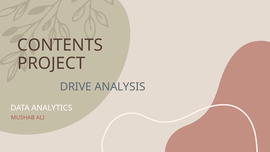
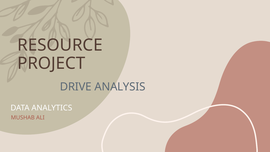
CONTENTS: CONTENTS -> RESOURCE (60, 45)
